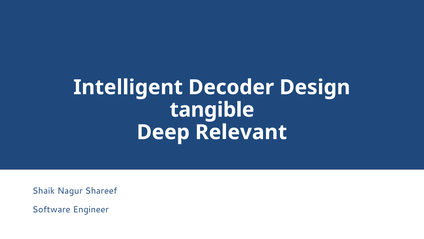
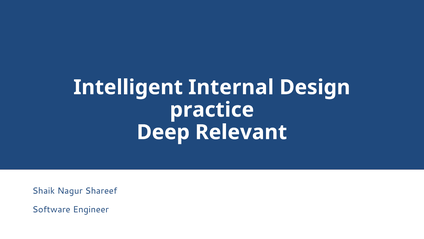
Decoder: Decoder -> Internal (231, 87)
tangible: tangible -> practice (212, 110)
